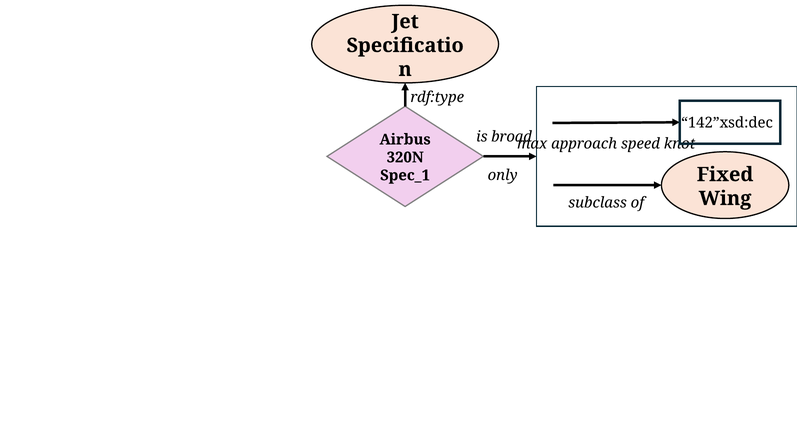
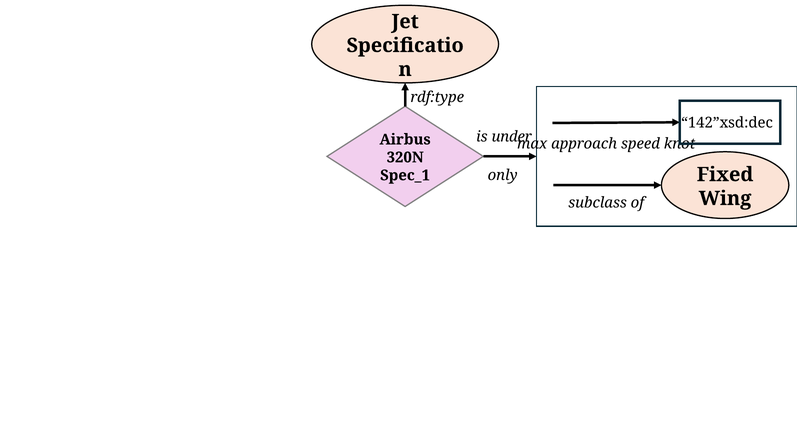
broad: broad -> under (512, 137)
